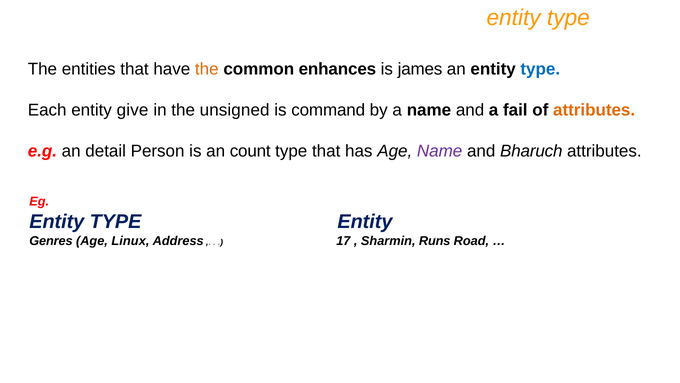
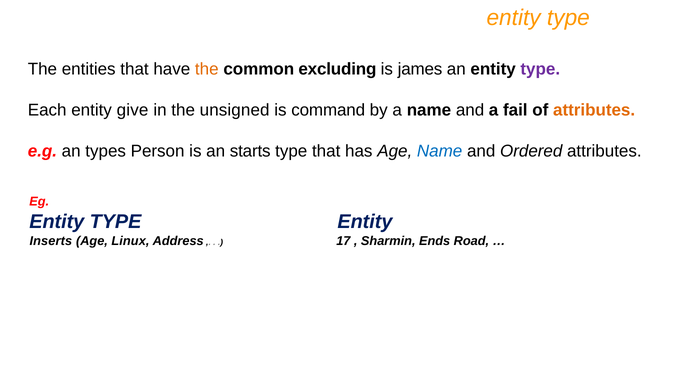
enhances: enhances -> excluding (337, 69)
type colour: blue -> purple (540, 69)
detail: detail -> types (106, 151)
count: count -> starts (250, 151)
Name colour: purple -> blue (440, 151)
Bharuch: Bharuch -> Ordered (531, 151)
Genres: Genres -> Inserts (51, 241)
Runs: Runs -> Ends (435, 241)
